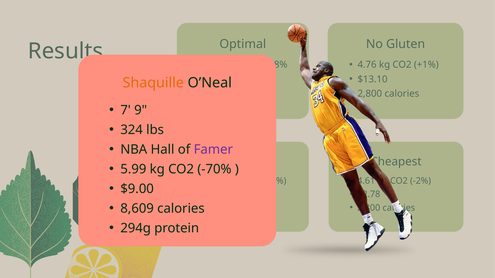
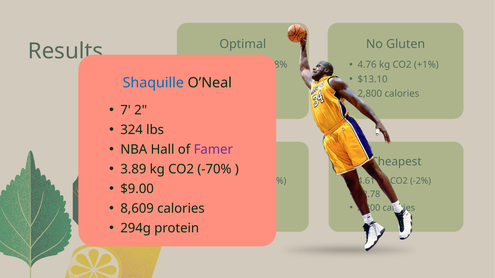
Shaquille colour: orange -> blue (153, 83)
9: 9 -> 2 (141, 110)
5.99: 5.99 -> 3.89 (133, 170)
